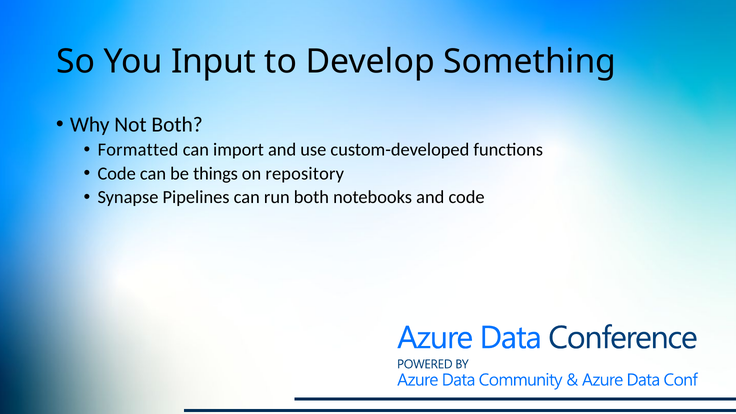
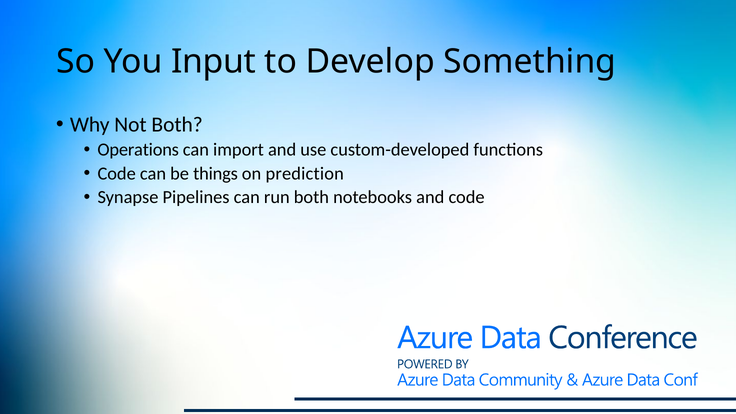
Formatted: Formatted -> Operations (138, 150)
repository: repository -> prediction (305, 173)
